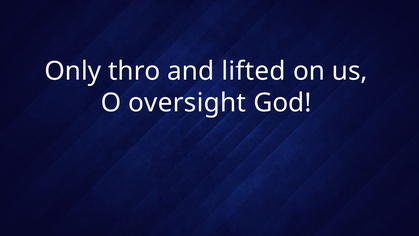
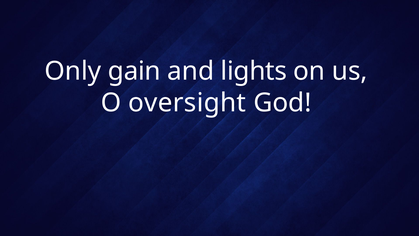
thro: thro -> gain (134, 71)
lifted: lifted -> lights (254, 71)
